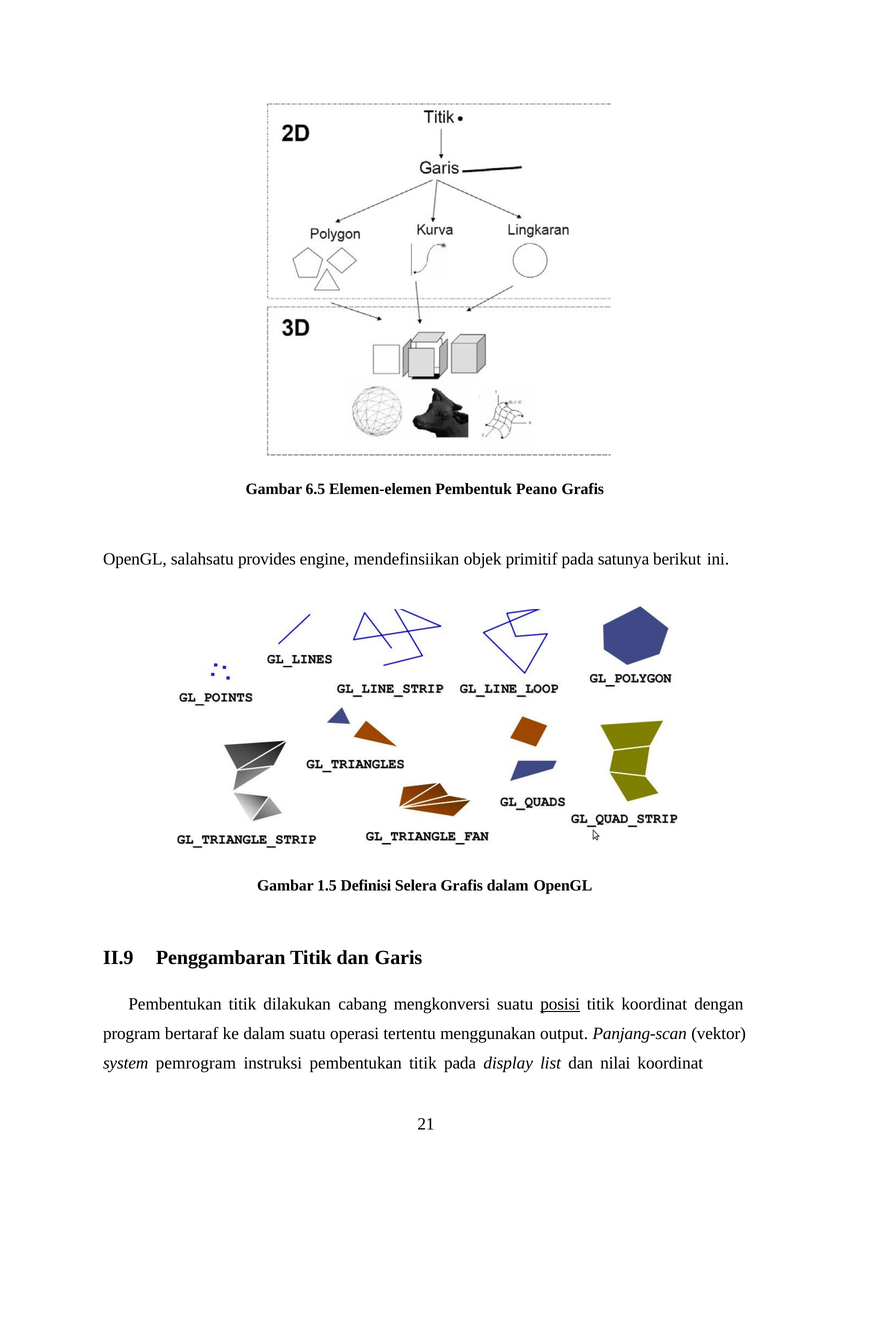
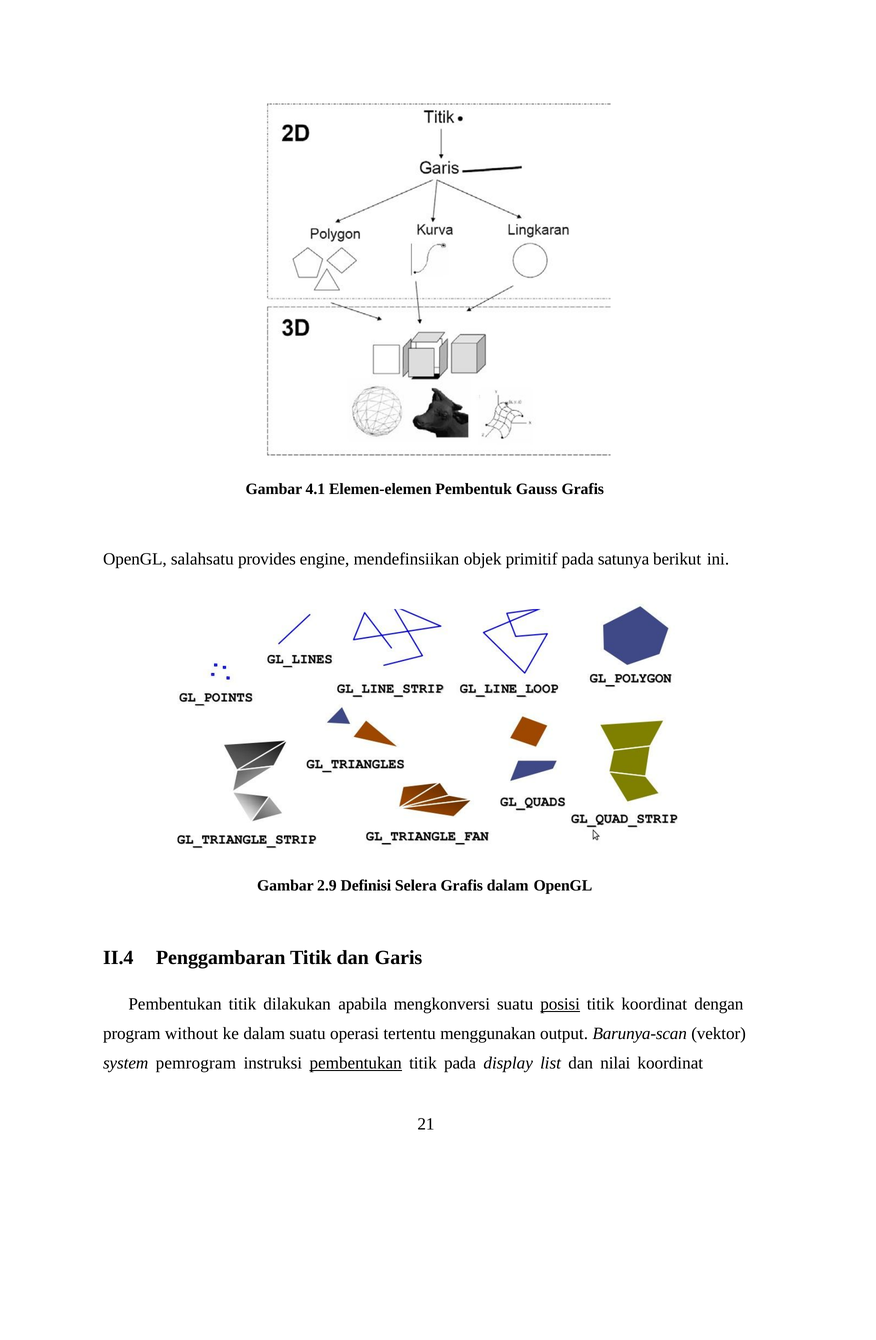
6.5: 6.5 -> 4.1 (315, 489)
Peano: Peano -> Gauss (537, 489)
1.5: 1.5 -> 2.9 (327, 885)
II.9: II.9 -> II.4 (118, 957)
cabang: cabang -> apabila (363, 1004)
bertaraf: bertaraf -> without (192, 1034)
Panjang-scan: Panjang-scan -> Barunya-scan (640, 1034)
pembentukan underline: none -> present (356, 1063)
